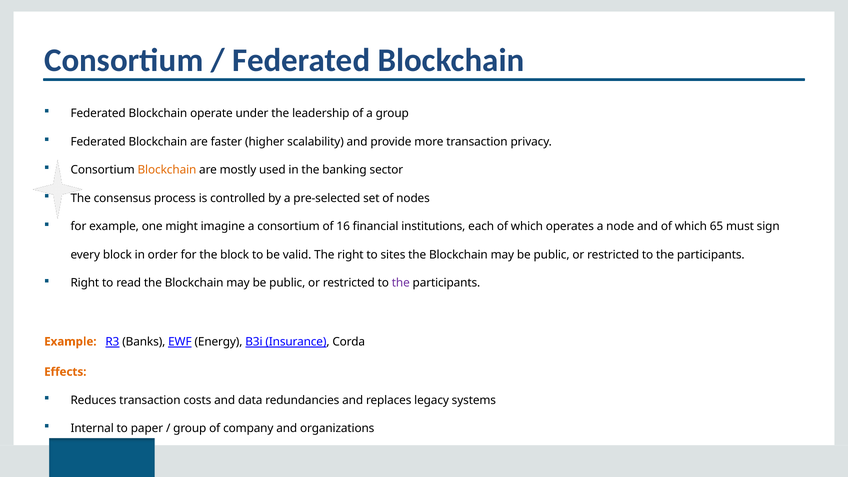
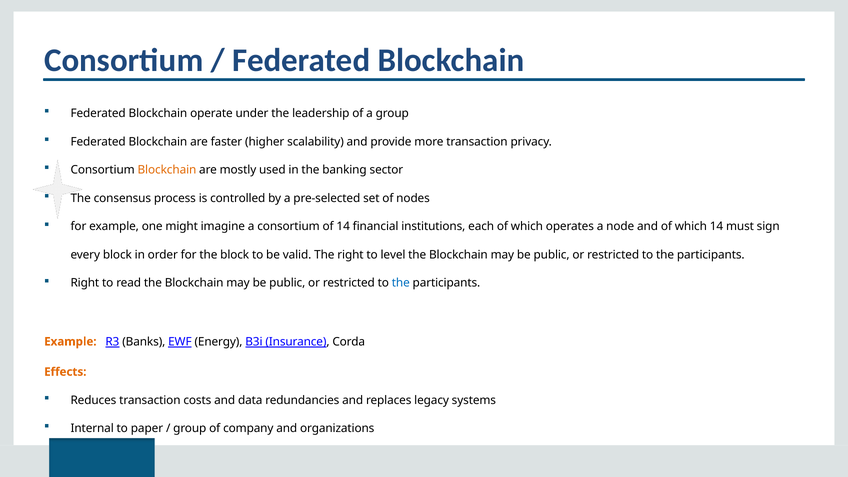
of 16: 16 -> 14 (343, 227)
which 65: 65 -> 14 (717, 227)
sites: sites -> level (393, 255)
the colour: purple -> blue (401, 283)
